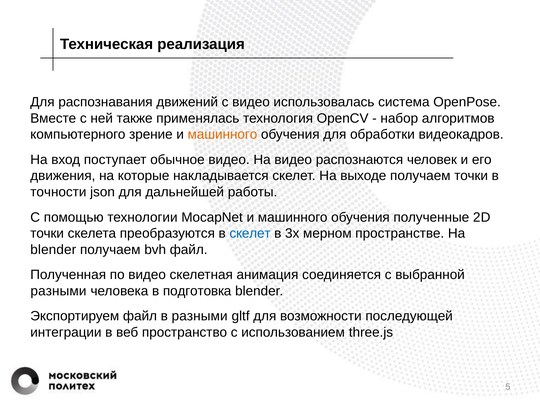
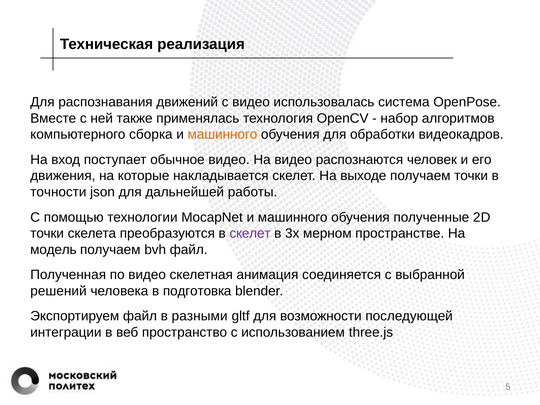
зрение: зрение -> сборка (151, 134)
скелет colour: blue -> purple (250, 233)
blender: blender -> модель (53, 250)
разными: разными -> решений (58, 291)
